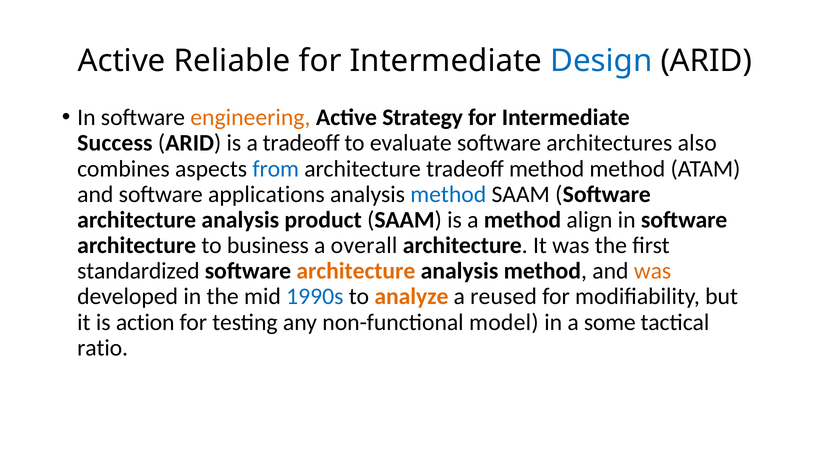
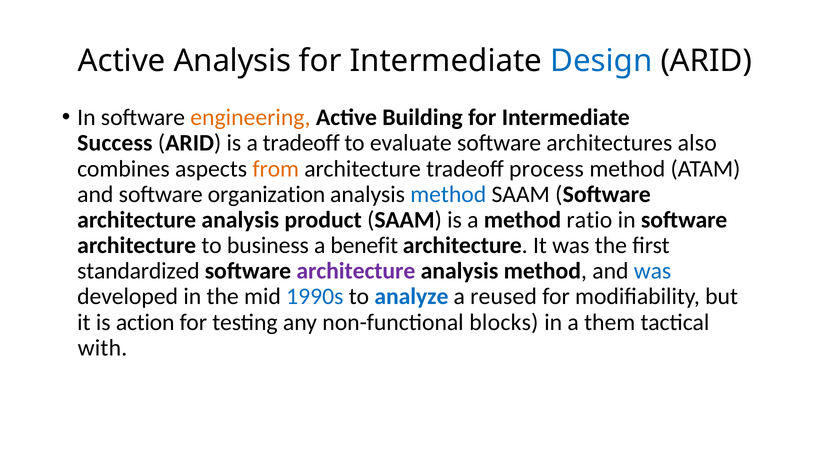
Active Reliable: Reliable -> Analysis (232, 61)
Strategy: Strategy -> Building (422, 118)
from colour: blue -> orange (276, 169)
tradeoff method: method -> process (546, 169)
applications: applications -> organization (267, 194)
align: align -> ratio (589, 220)
overall: overall -> benefit (364, 246)
architecture colour: orange -> purple (356, 271)
was colour: orange -> blue (652, 271)
analyze colour: orange -> blue (411, 297)
model: model -> blocks (504, 322)
some: some -> them (610, 322)
ratio: ratio -> with (102, 348)
